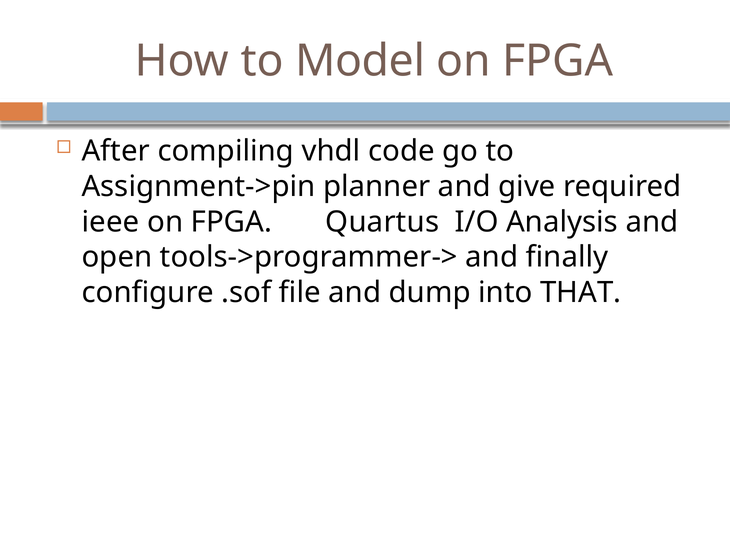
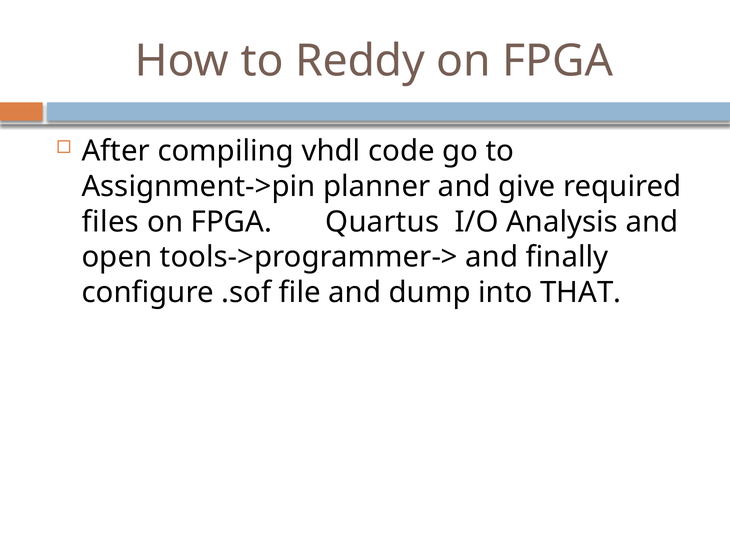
Model: Model -> Reddy (360, 61)
ieee: ieee -> files (110, 222)
